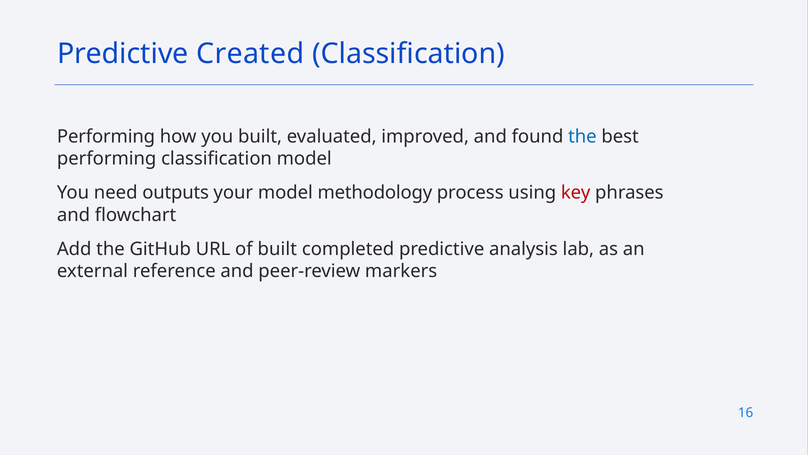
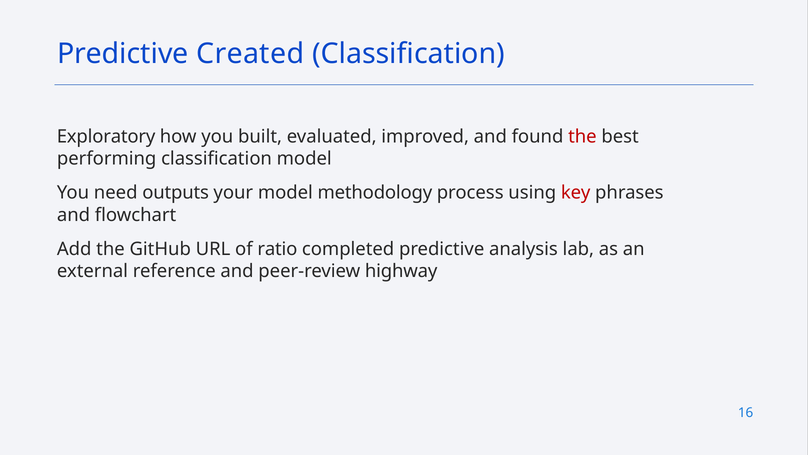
Performing: Performing -> Exploratory (106, 136)
the colour: blue -> red (582, 136)
of built: built -> ratio (277, 249)
markers: markers -> highway (401, 271)
